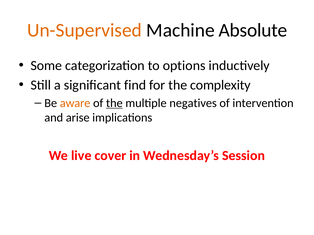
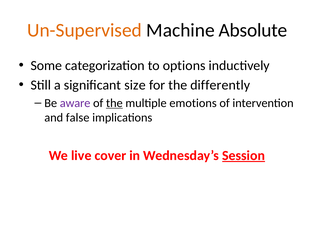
find: find -> size (135, 85)
complexity: complexity -> differently (220, 85)
aware colour: orange -> purple (75, 103)
negatives: negatives -> emotions (193, 103)
arise: arise -> false (78, 118)
Session underline: none -> present (244, 156)
